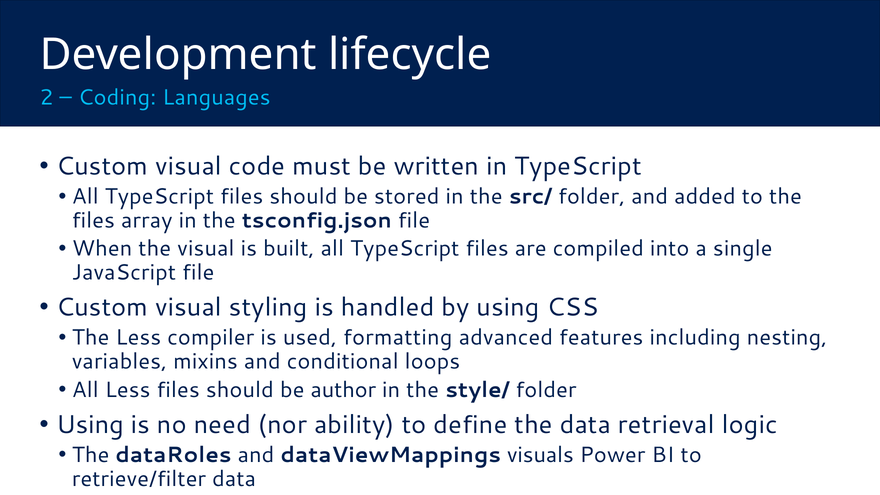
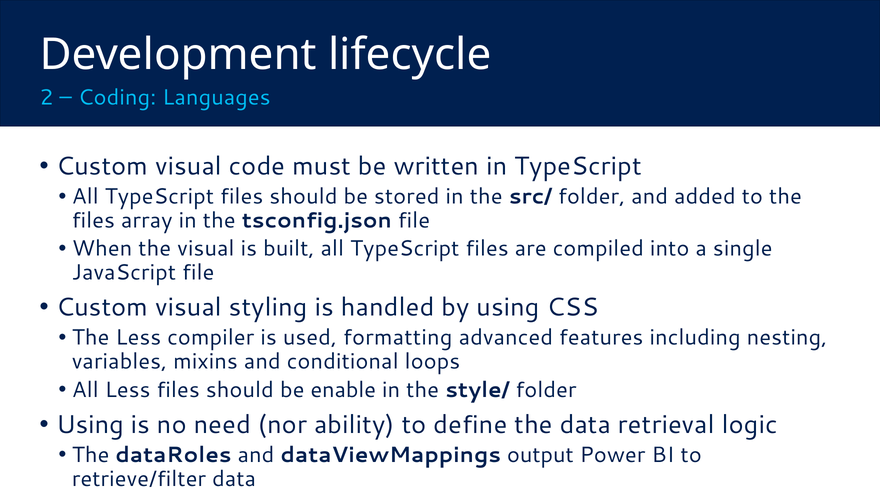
author: author -> enable (343, 390)
visuals: visuals -> output (540, 455)
